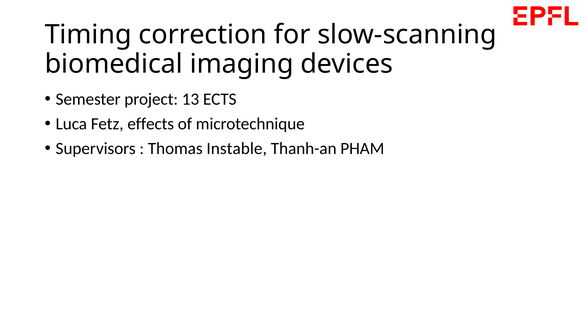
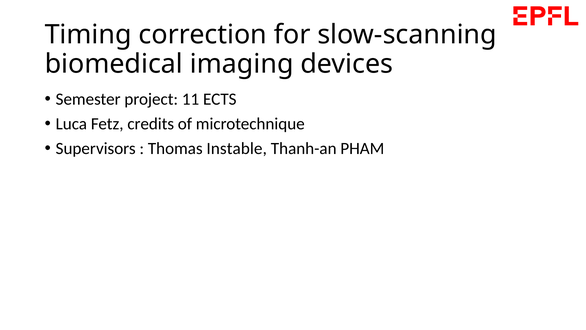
13: 13 -> 11 (191, 99)
effects: effects -> credits (151, 124)
